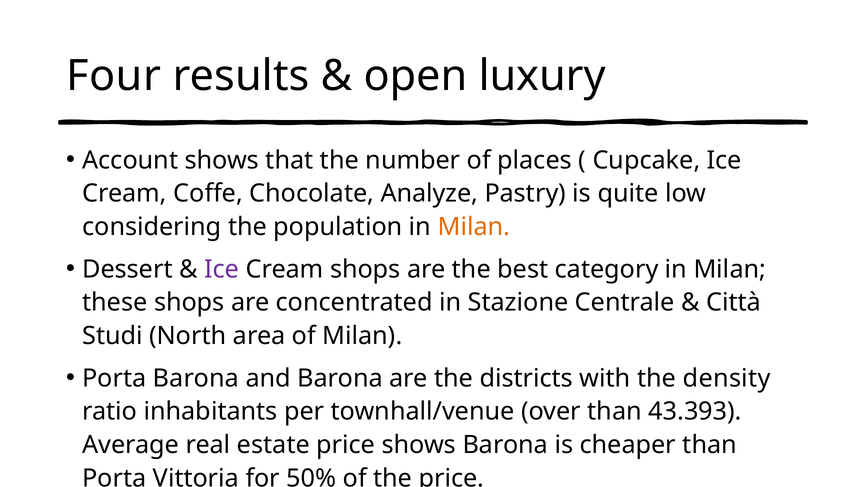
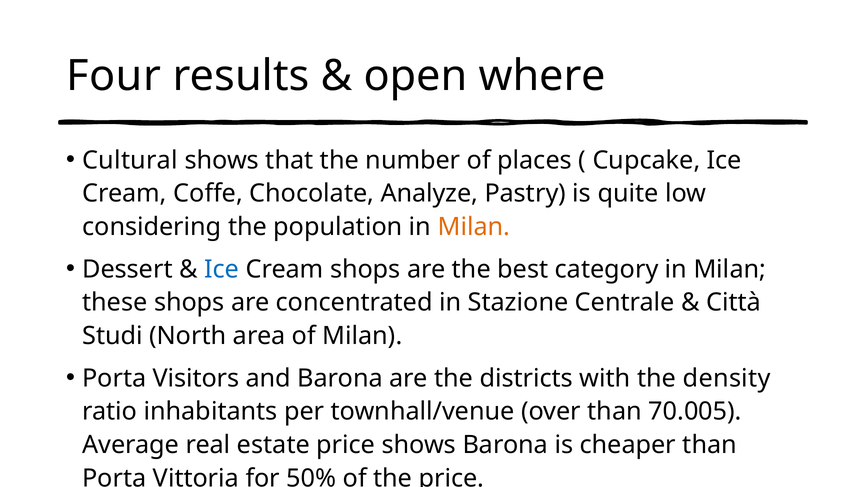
luxury: luxury -> where (542, 76)
Account: Account -> Cultural (130, 160)
Ice colour: purple -> blue (222, 269)
Porta Barona: Barona -> Visitors (196, 378)
43.393: 43.393 -> 70.005 (695, 412)
